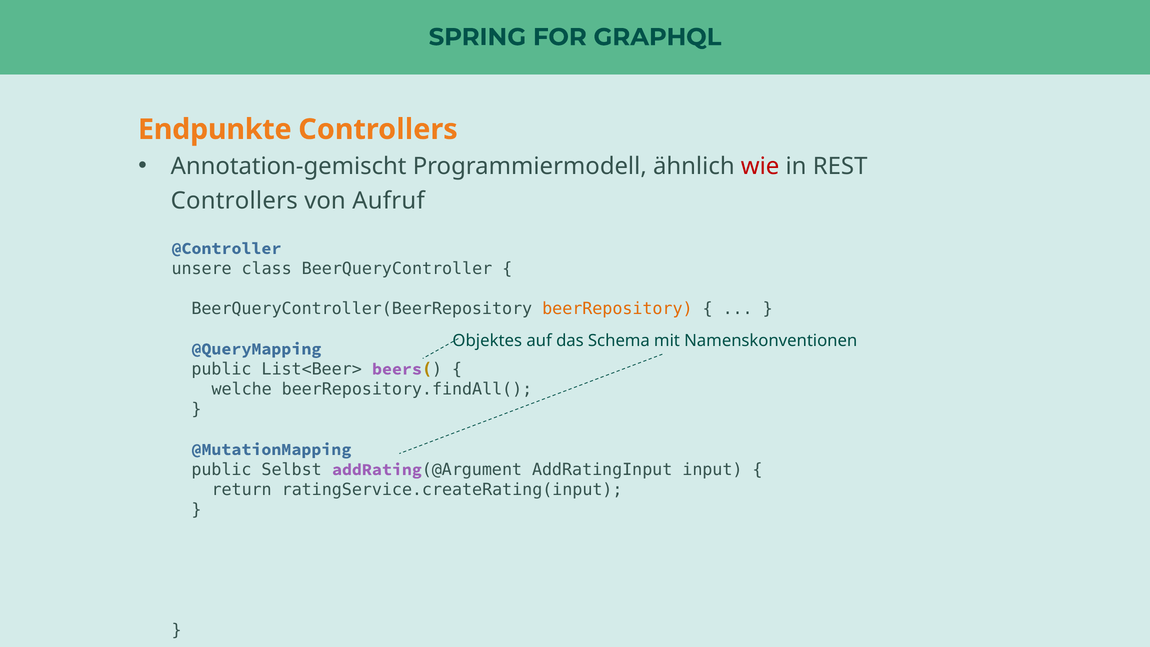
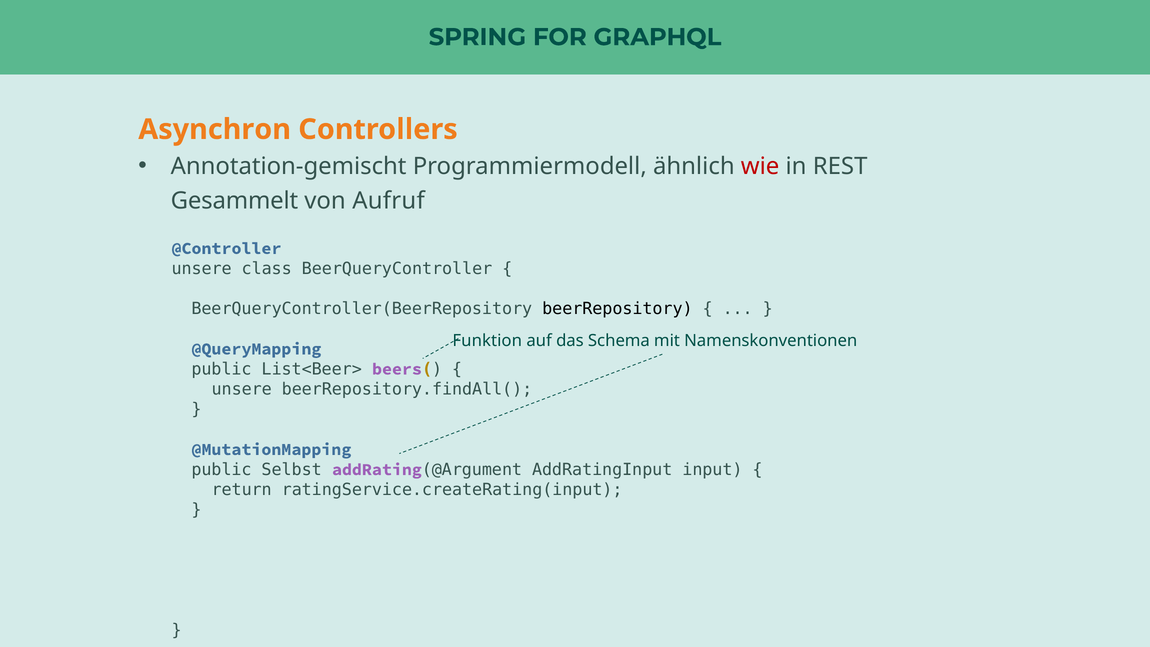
Endpunkte: Endpunkte -> Asynchron (215, 129)
Controllers: Controllers -> Gesammelt (234, 201)
beerRepository colour: orange -> black (617, 309)
Objektes: Objektes -> Funktion (487, 341)
welche: welche -> unsere (242, 389)
